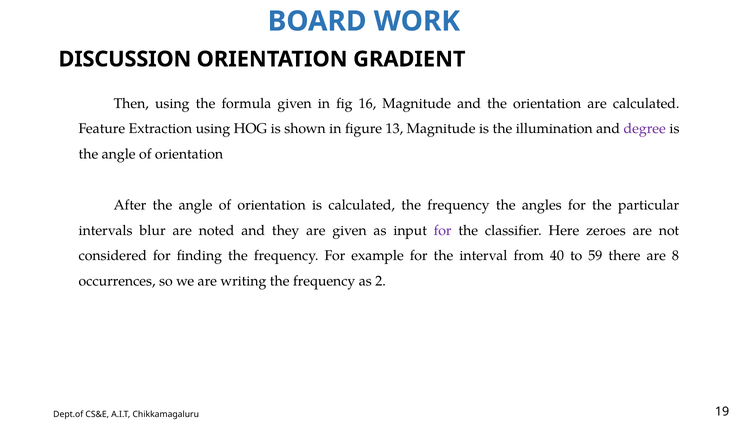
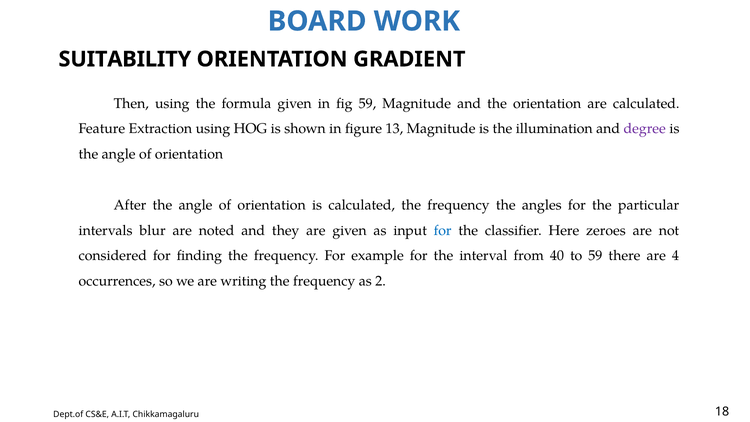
DISCUSSION: DISCUSSION -> SUITABILITY (125, 59)
fig 16: 16 -> 59 (367, 103)
for colour: purple -> blue (443, 230)
8: 8 -> 4 (675, 256)
19: 19 -> 18 (722, 411)
